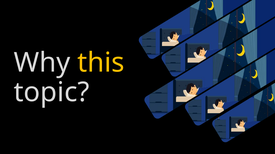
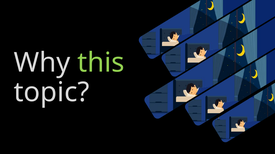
this colour: yellow -> light green (101, 63)
